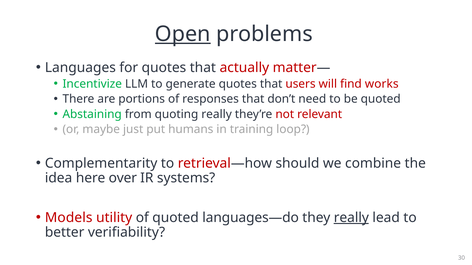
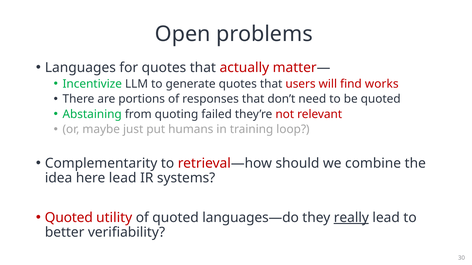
Open underline: present -> none (183, 34)
quoting really: really -> failed (217, 114)
here over: over -> lead (123, 178)
Models: Models -> Quoted (69, 218)
